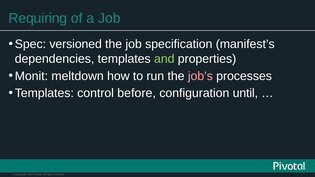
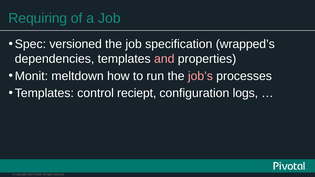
manifest’s: manifest’s -> wrapped’s (245, 44)
and colour: light green -> pink (164, 59)
before: before -> reciept (137, 93)
until: until -> logs (245, 93)
